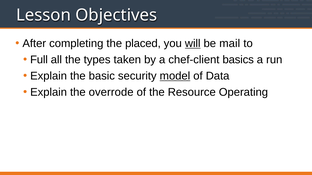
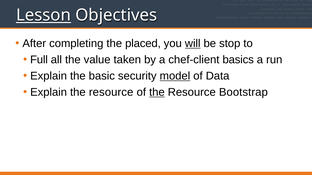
Lesson underline: none -> present (44, 15)
mail: mail -> stop (230, 44)
types: types -> value (97, 60)
Explain the overrode: overrode -> resource (111, 92)
the underline: none -> present (157, 92)
Operating: Operating -> Bootstrap (243, 92)
